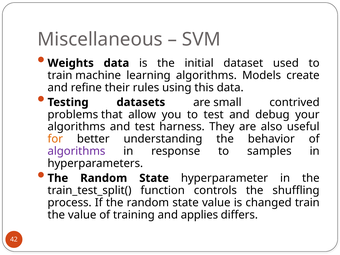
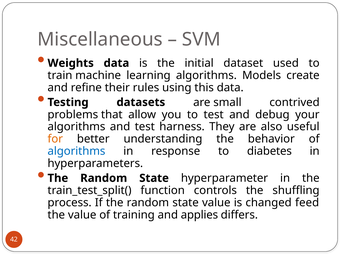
algorithms colour: purple -> blue (76, 151)
samples: samples -> diabetes (269, 151)
changed train: train -> feed (307, 203)
